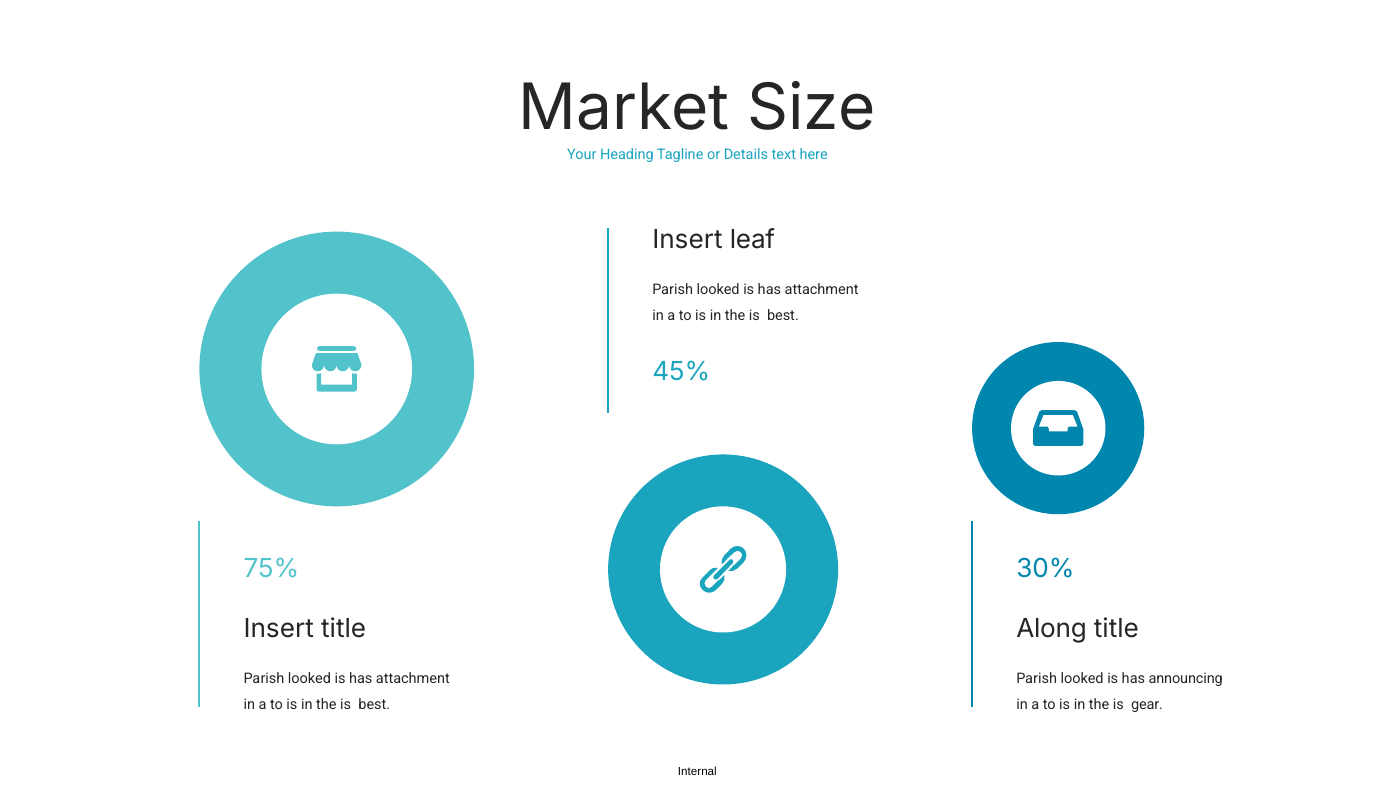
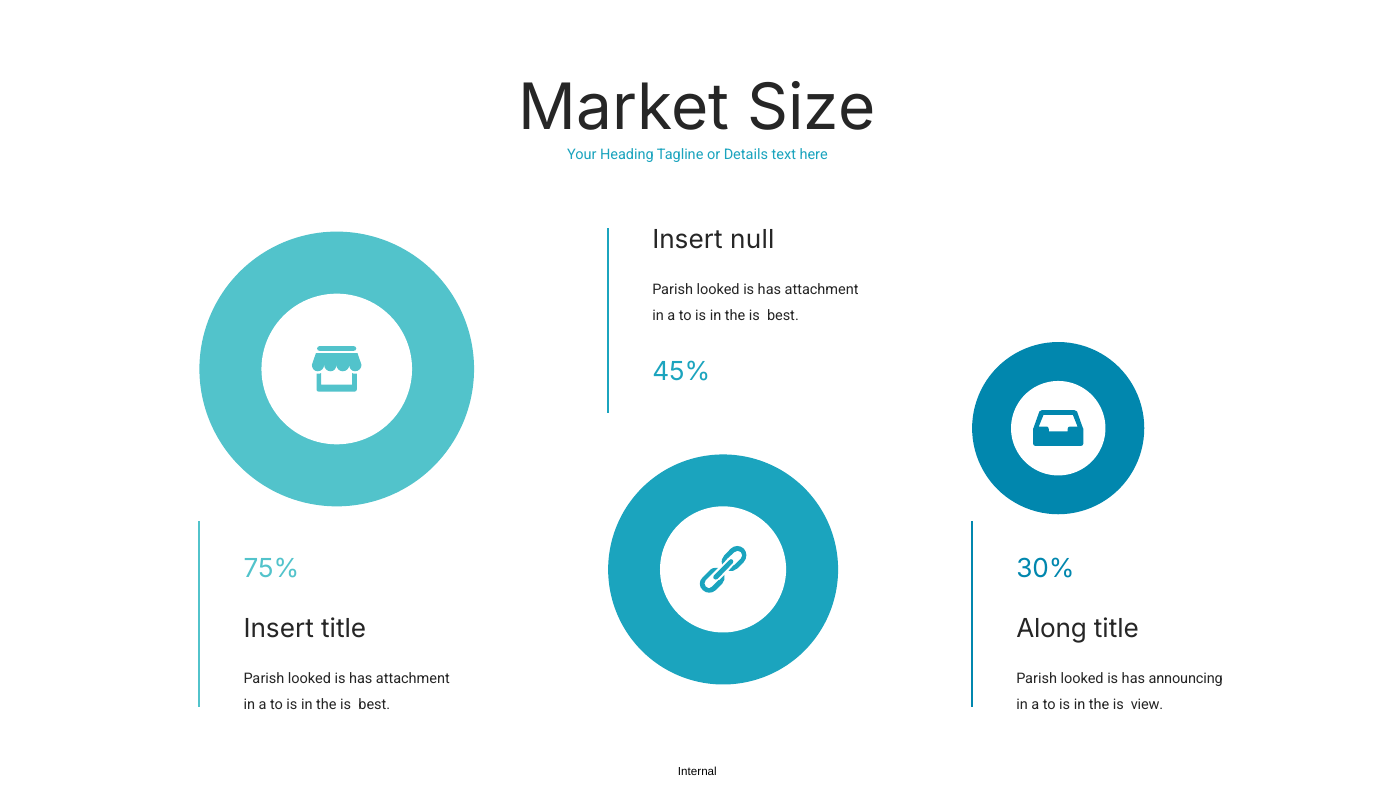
leaf: leaf -> null (752, 239)
gear: gear -> view (1147, 704)
